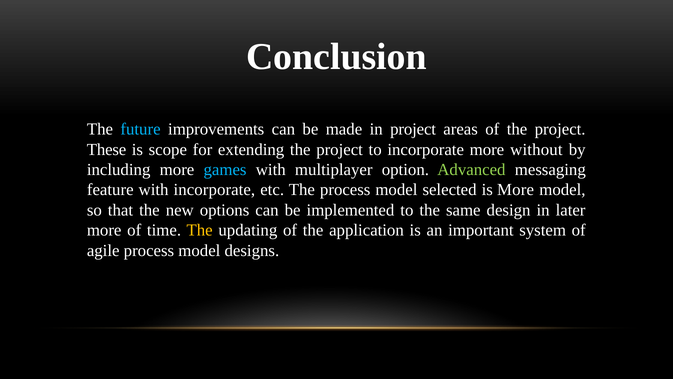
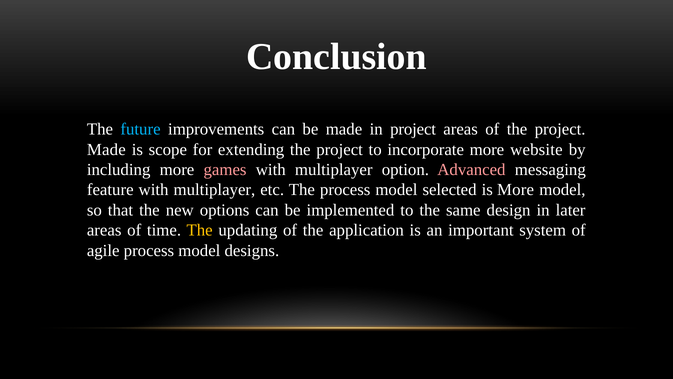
These: These -> Made (106, 149)
without: without -> website (536, 149)
games colour: light blue -> pink (225, 169)
Advanced colour: light green -> pink (471, 169)
incorporate: incorporate -> multiplayer (214, 190)
more: more -> areas (104, 230)
